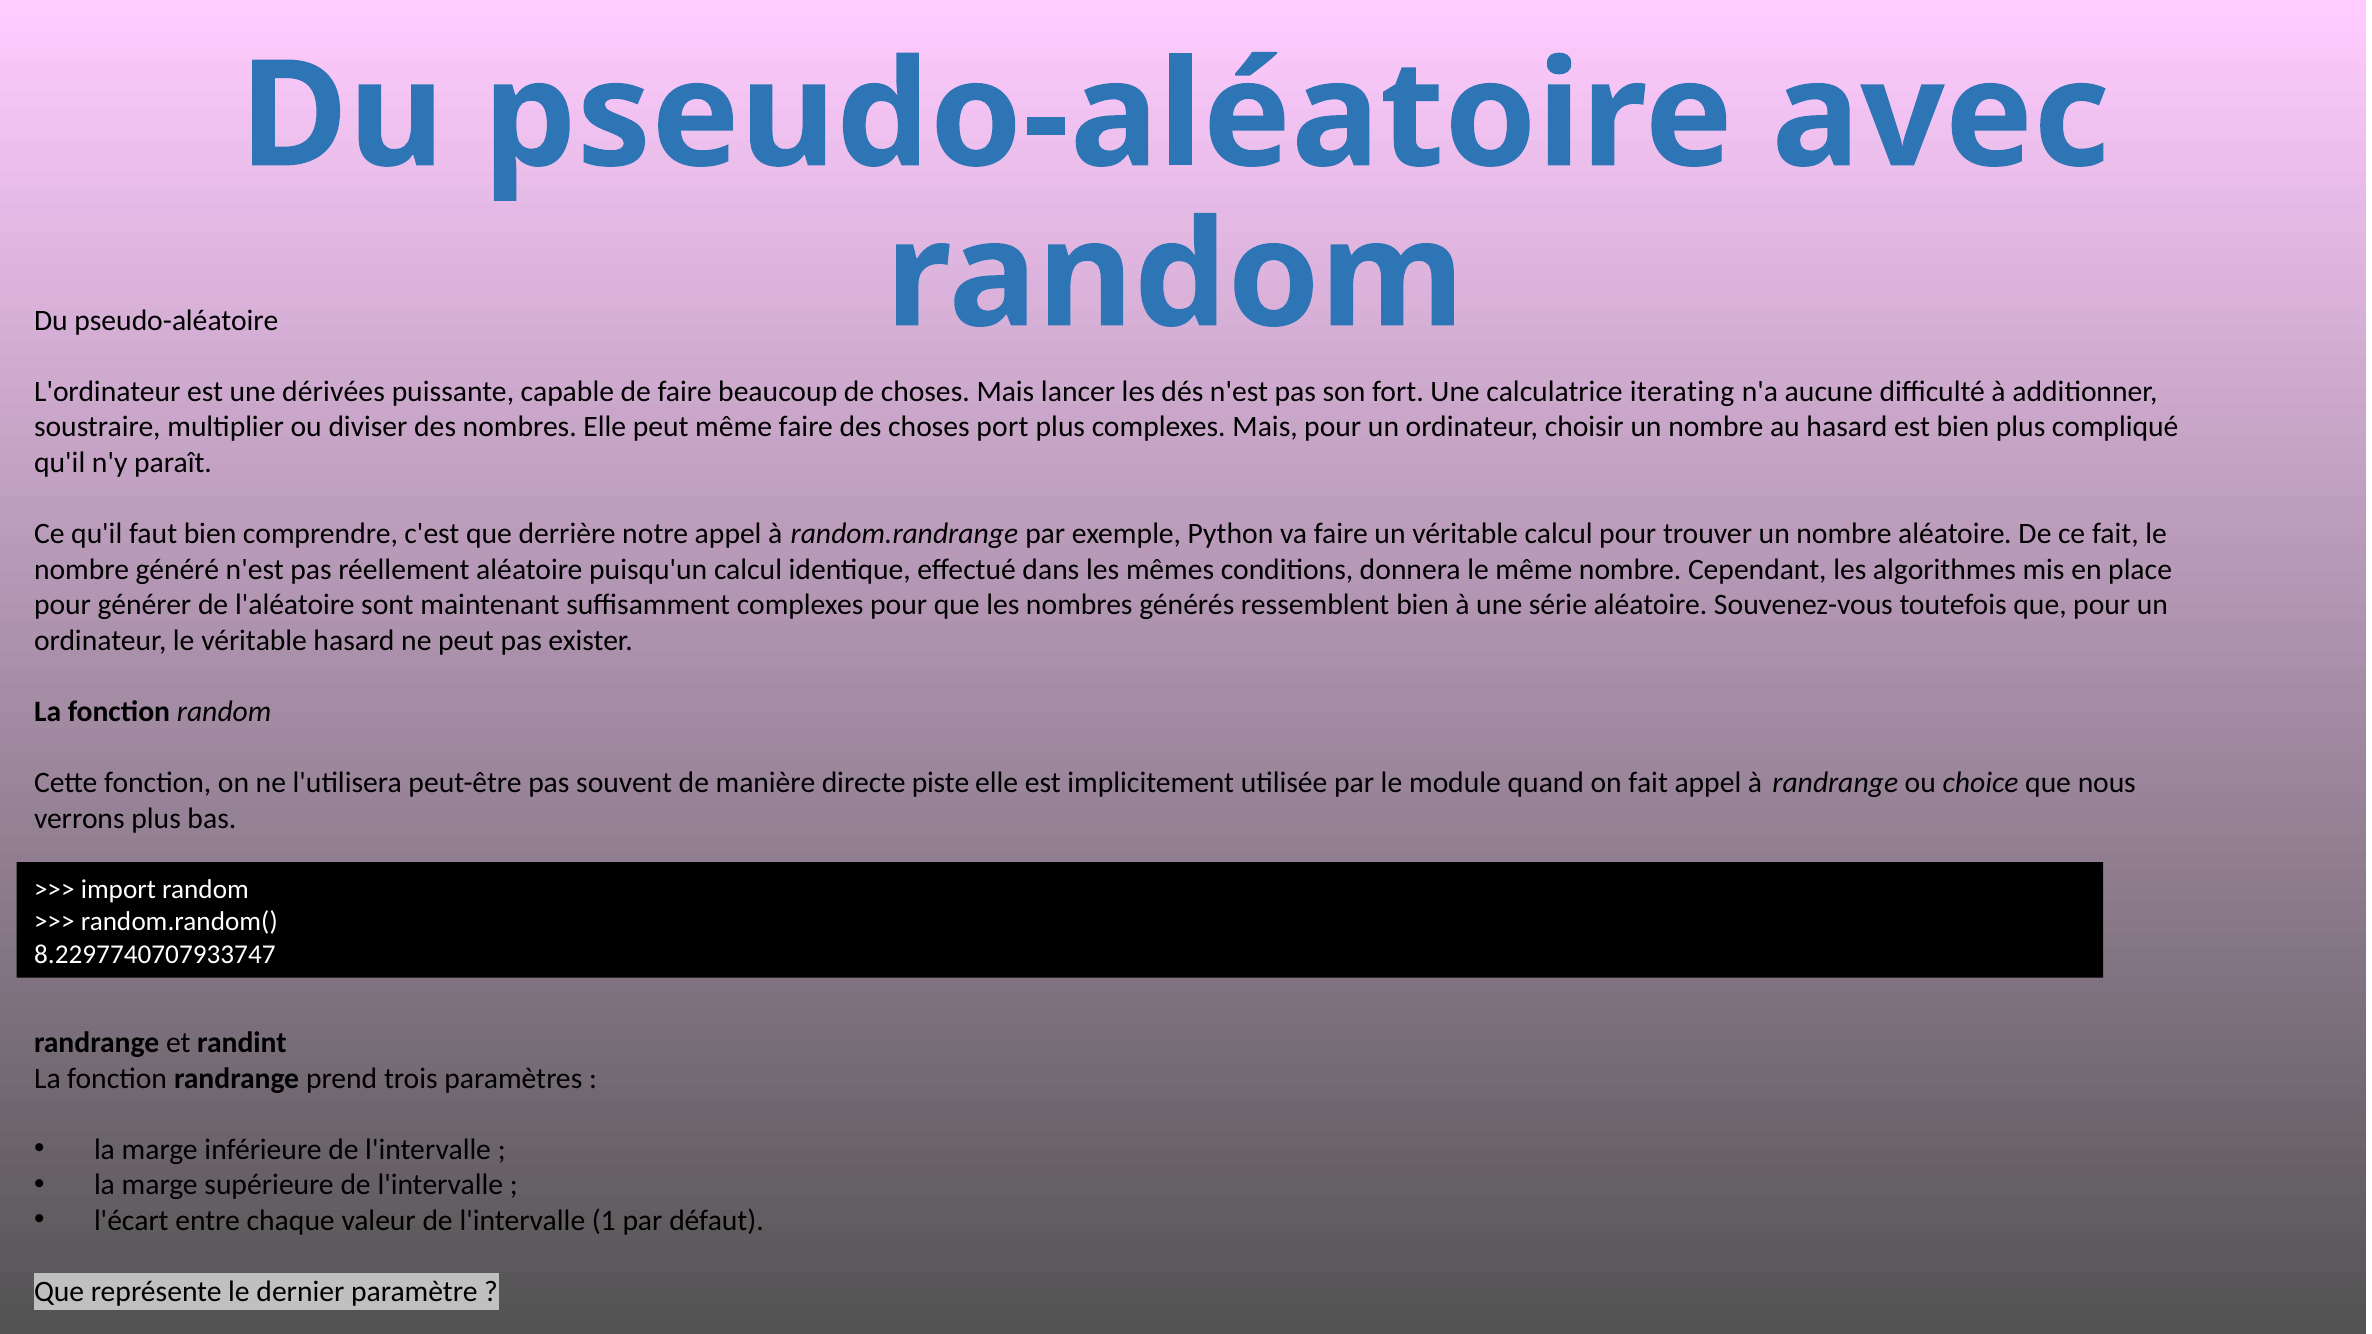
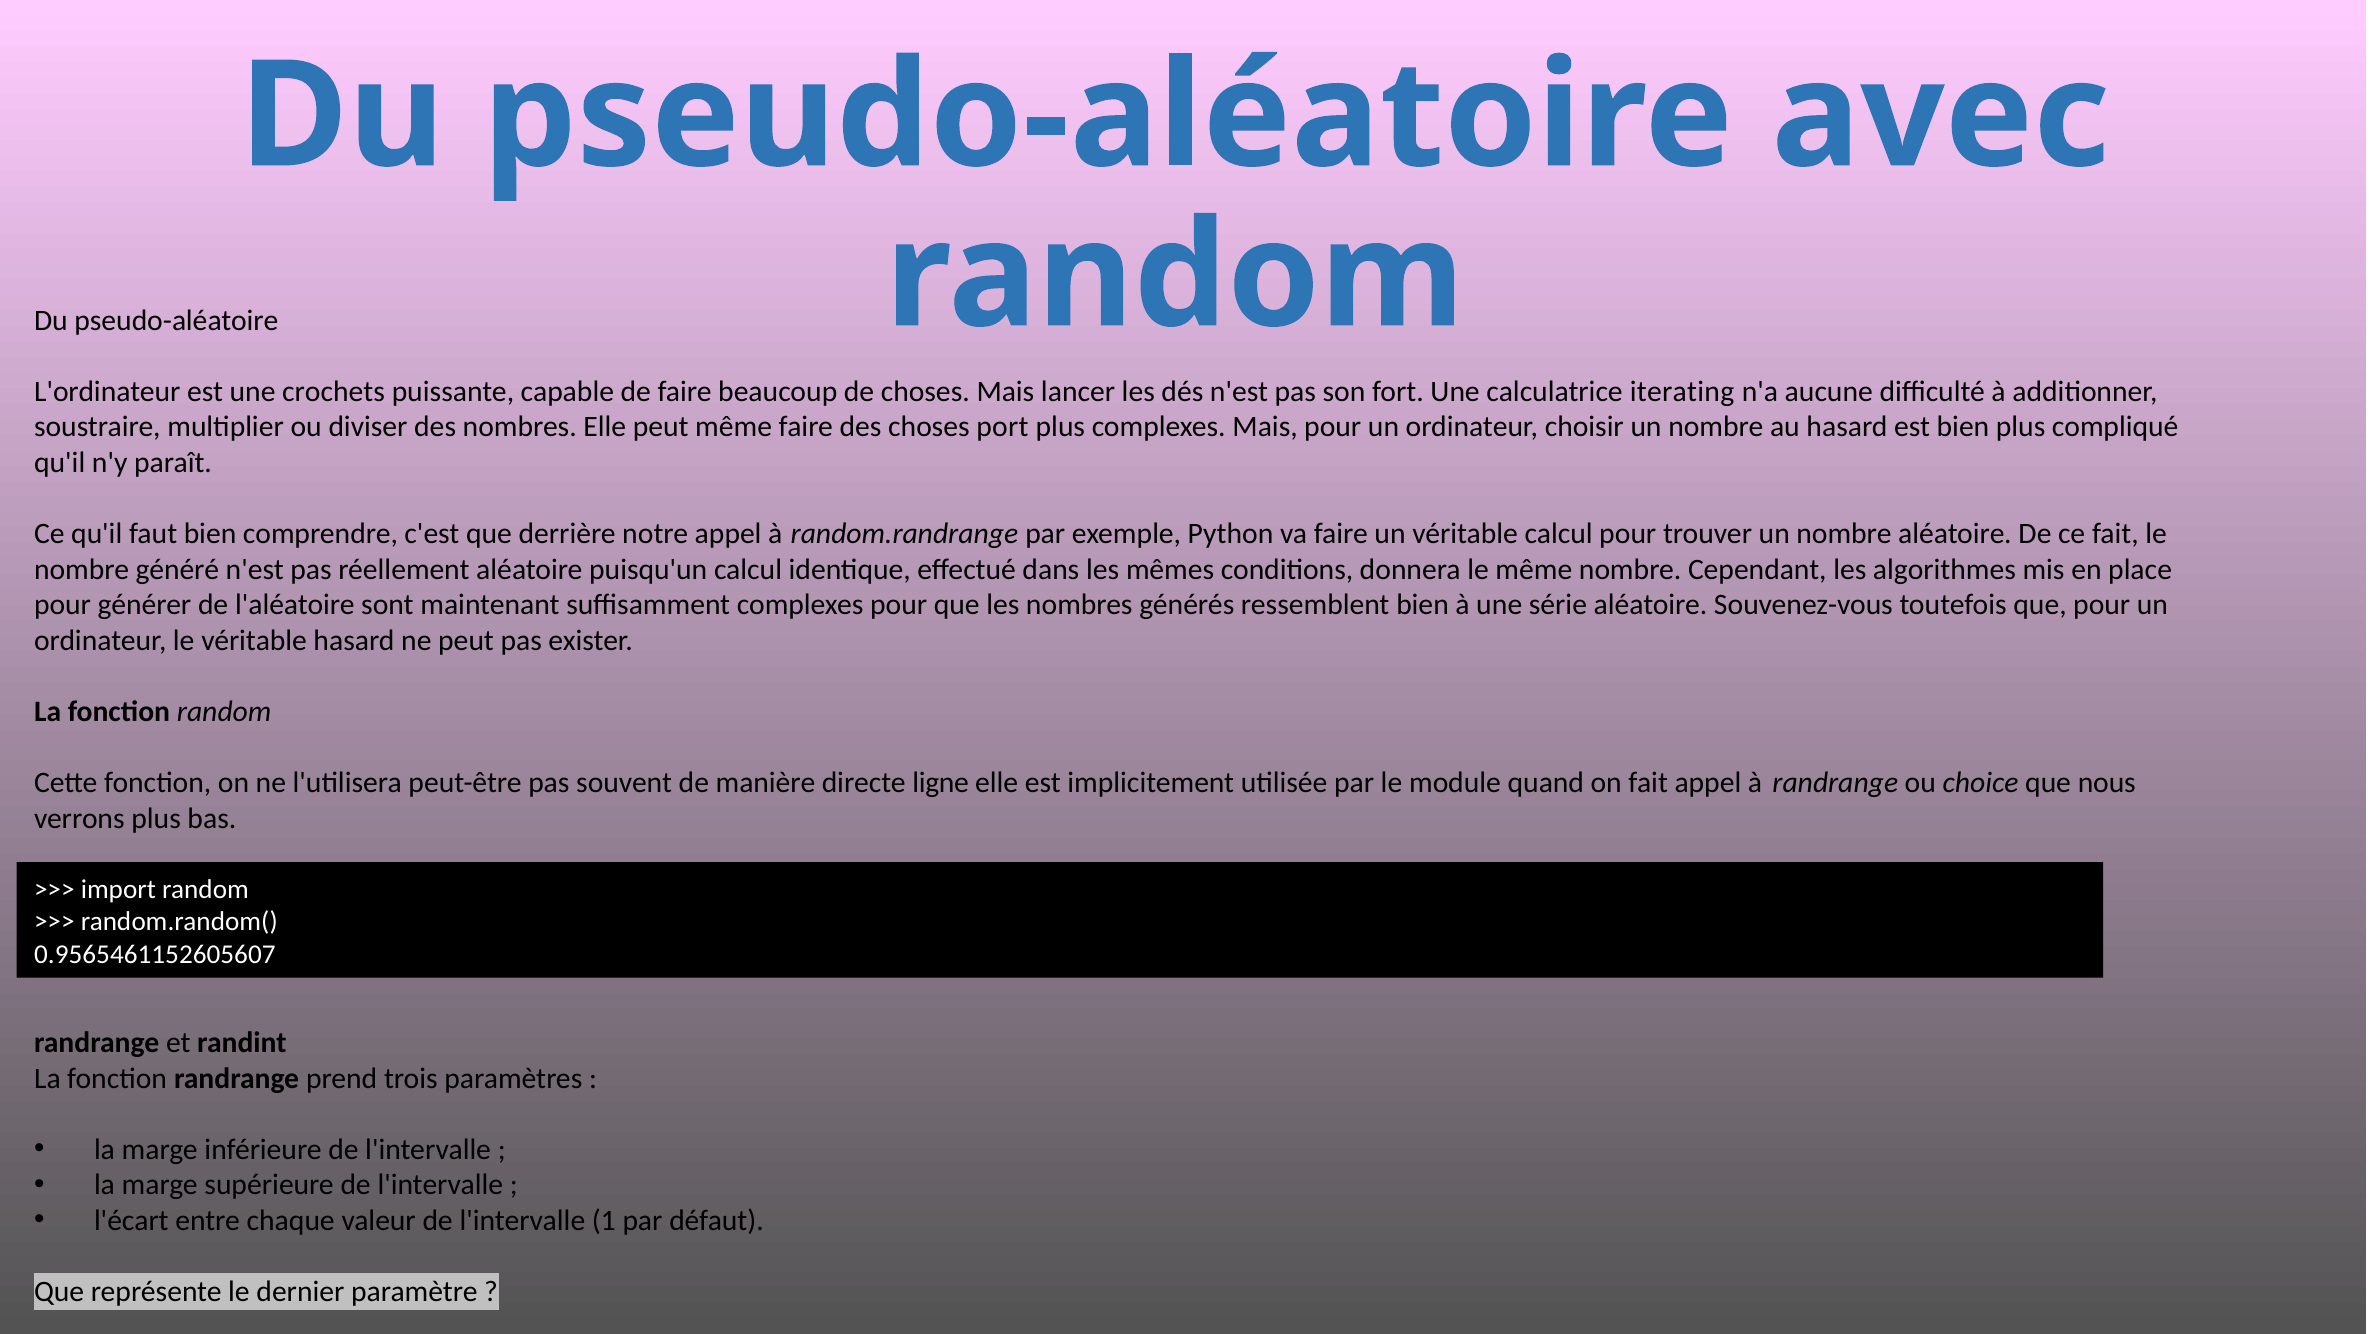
dérivées: dérivées -> crochets (334, 392)
piste: piste -> ligne (941, 783)
8.2297740707933747: 8.2297740707933747 -> 0.9565461152605607 (155, 955)
